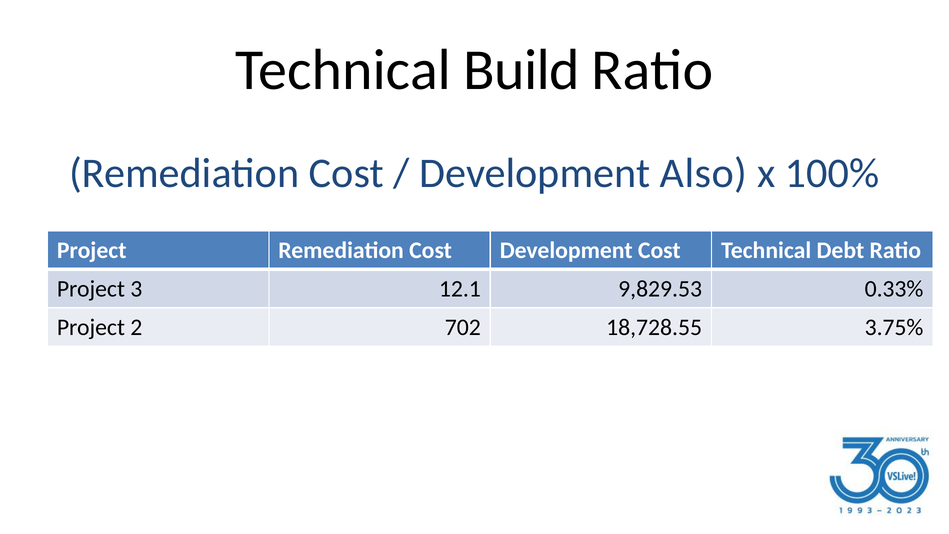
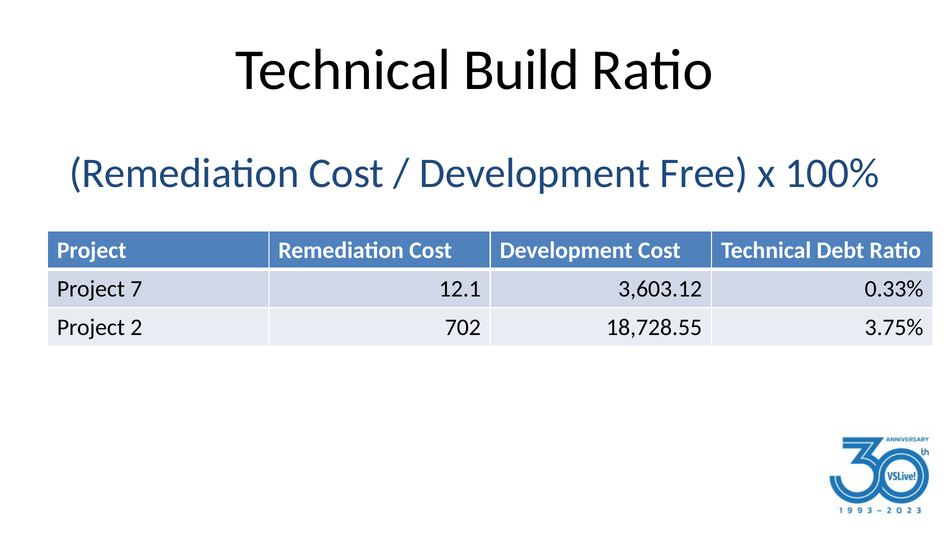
Also: Also -> Free (704, 173)
3: 3 -> 7 (136, 289)
9,829.53: 9,829.53 -> 3,603.12 (660, 289)
